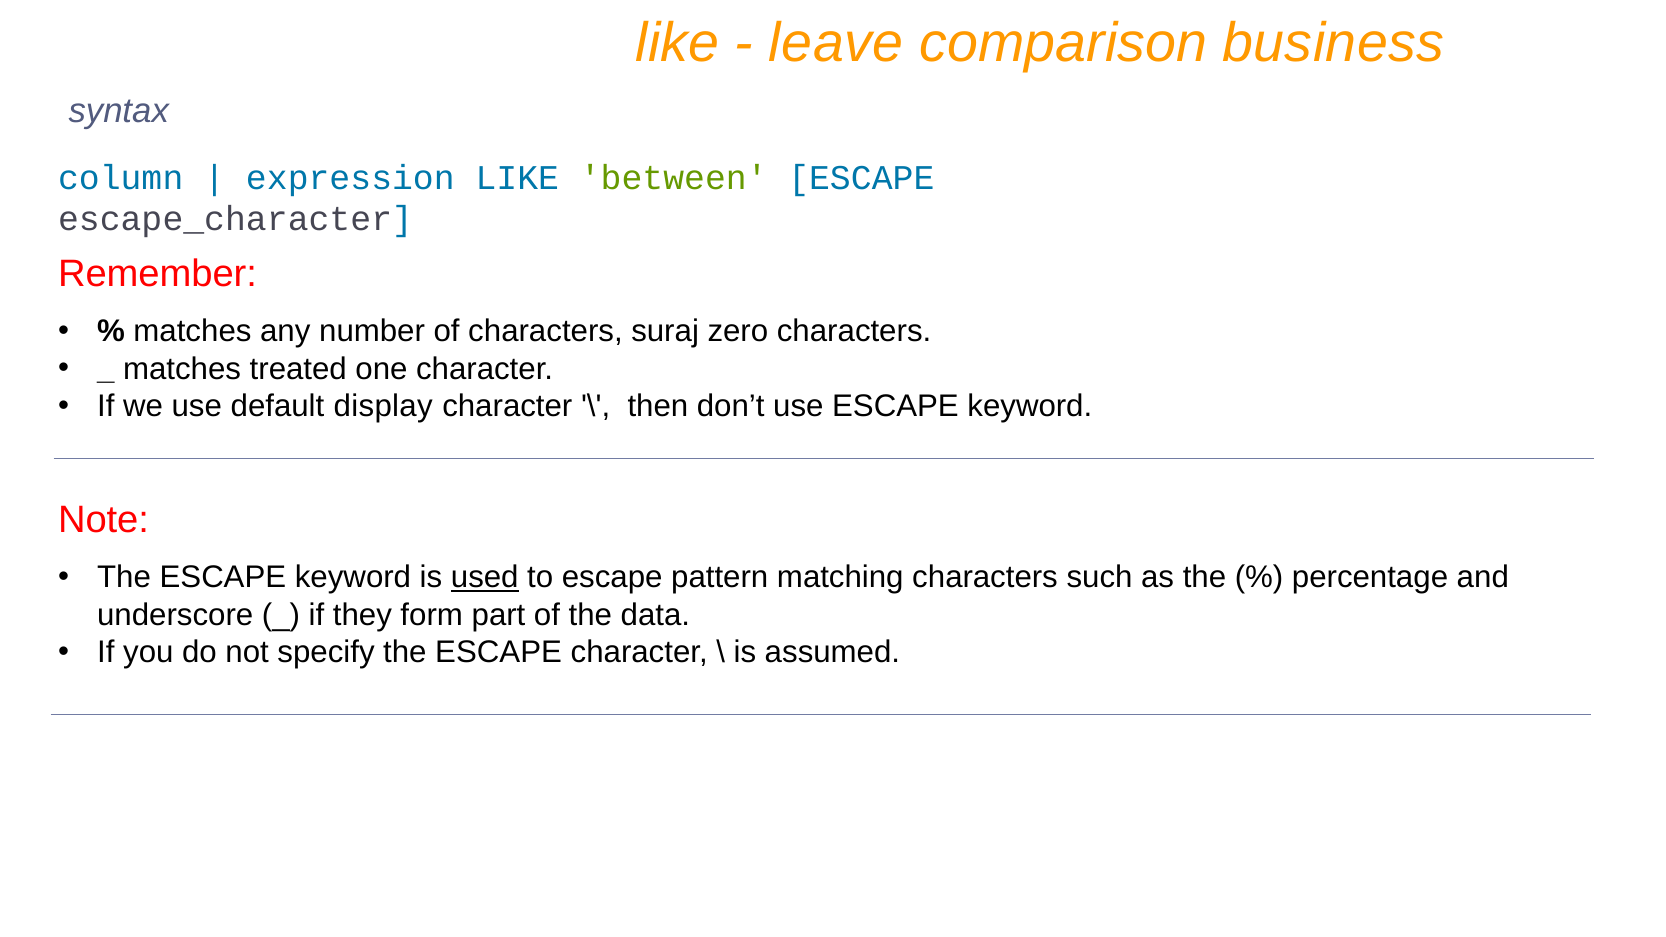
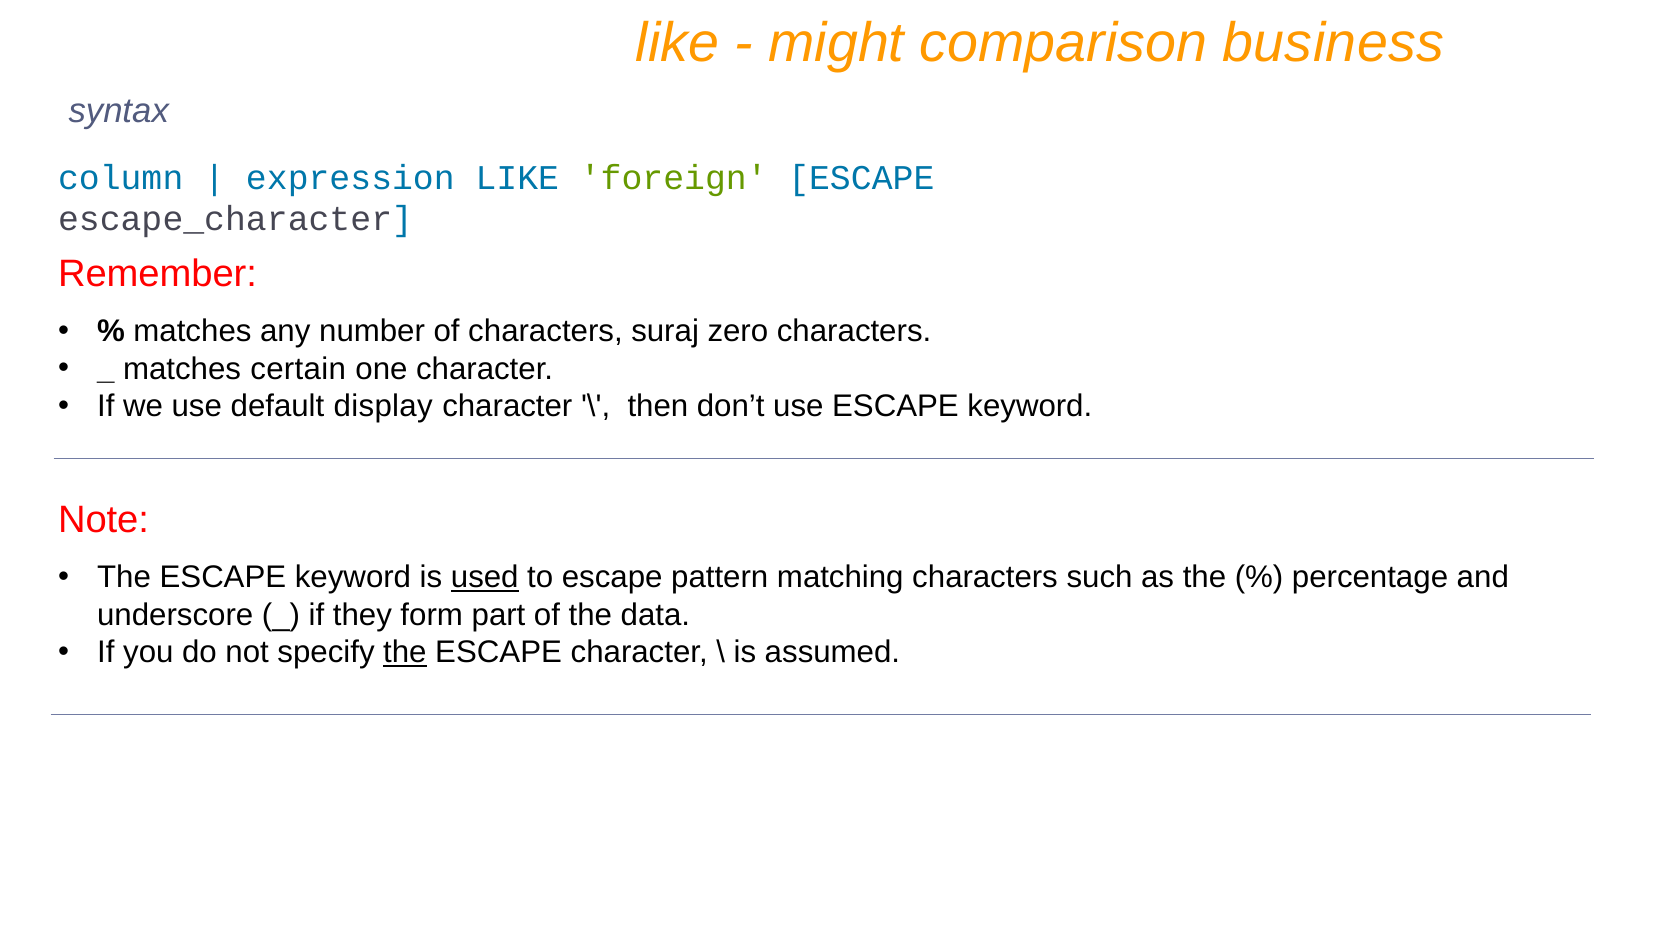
leave: leave -> might (836, 43)
between: between -> foreign (674, 178)
treated: treated -> certain (298, 369)
the underline: none -> present (405, 653)
